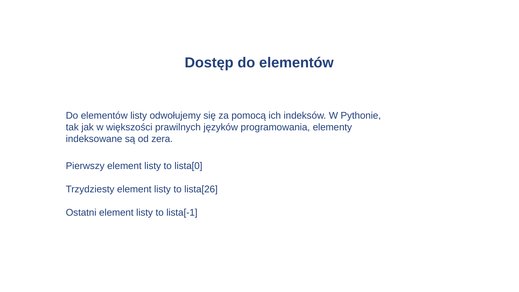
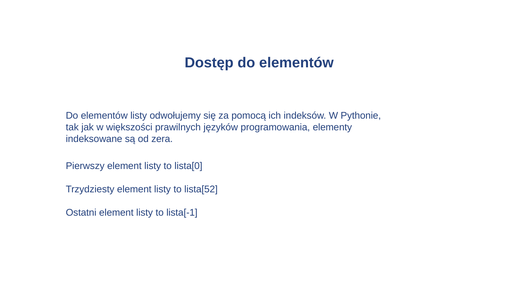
lista[26: lista[26 -> lista[52 (201, 189)
